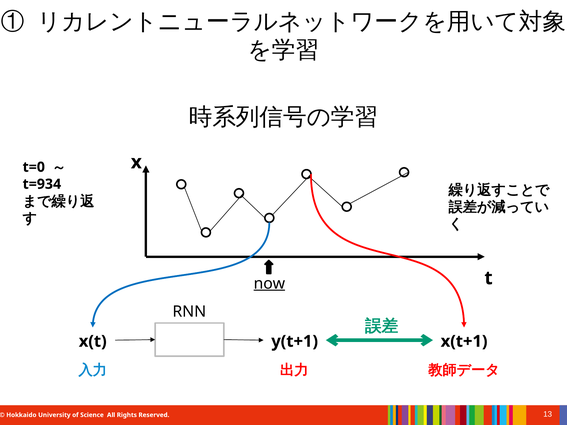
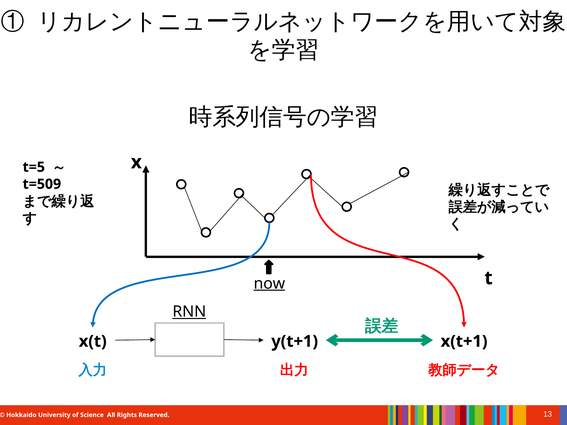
t=0: t=0 -> t=5 (34, 167)
t=934: t=934 -> t=509 (42, 184)
RNN underline: none -> present (189, 312)
